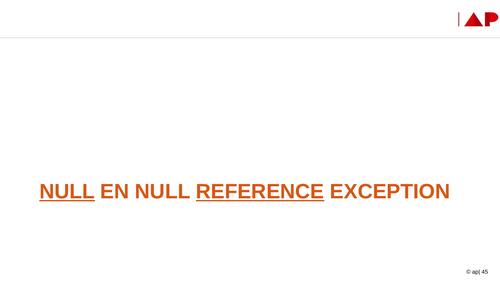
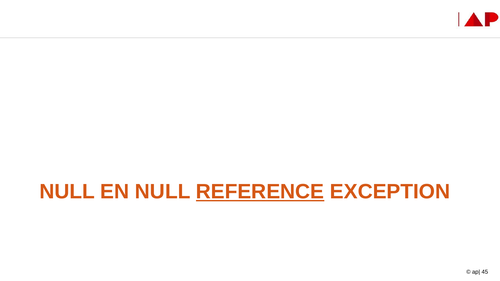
NULL underline: present -> none (67, 192)
